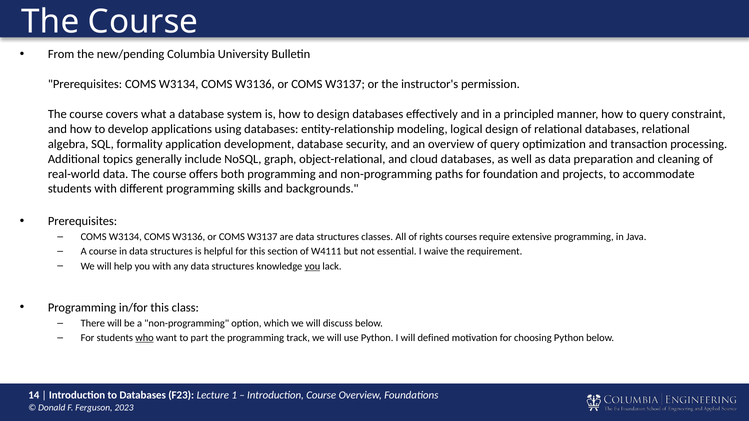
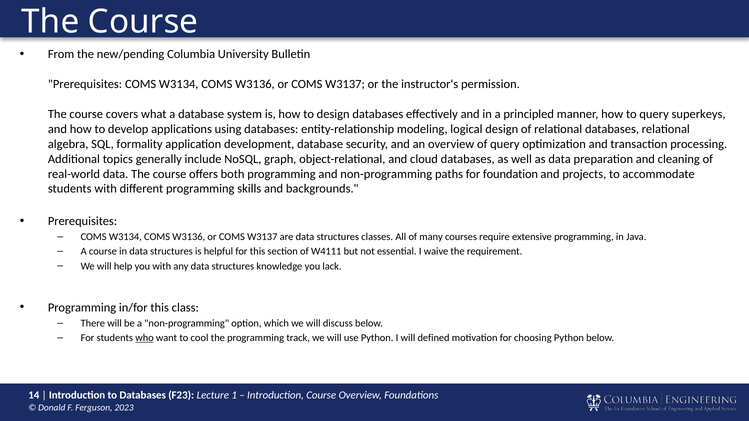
constraint: constraint -> superkeys (699, 114)
rights: rights -> many (431, 237)
you underline: present -> none (312, 266)
part: part -> cool (199, 338)
